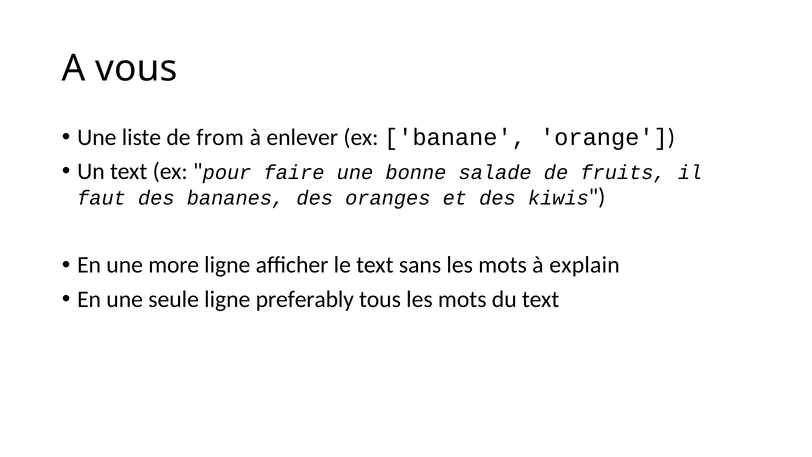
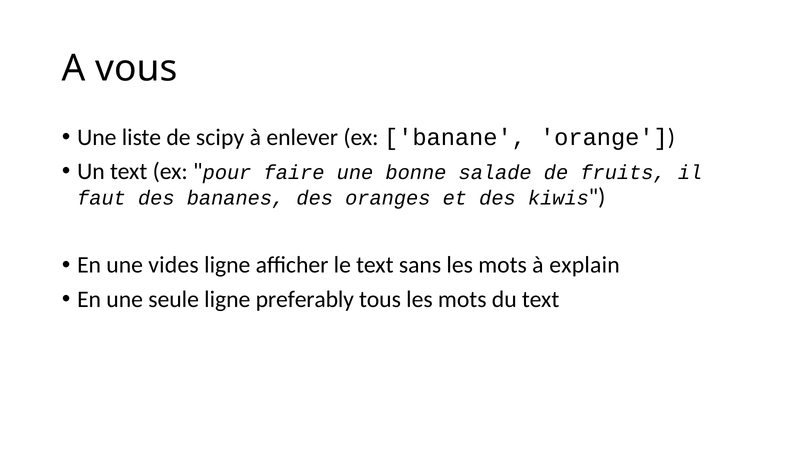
from: from -> scipy (220, 137)
more: more -> vides (174, 265)
